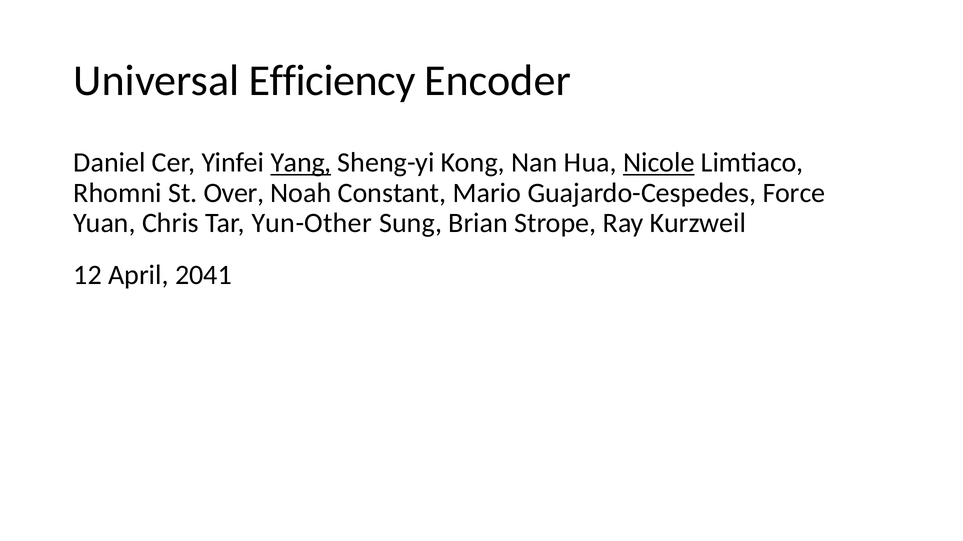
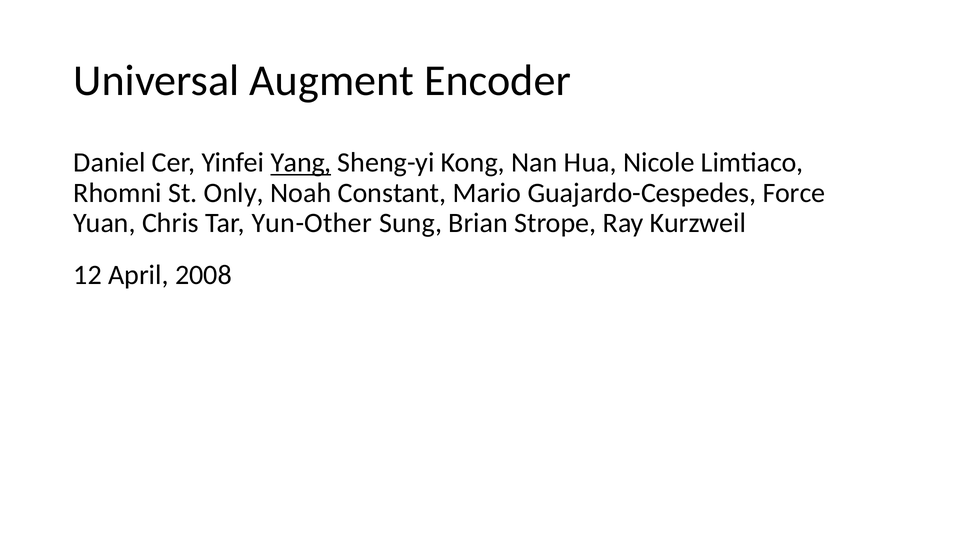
Efficiency: Efficiency -> Augment (332, 81)
Nicole underline: present -> none (659, 163)
Over: Over -> Only (234, 193)
2041: 2041 -> 2008 (203, 275)
